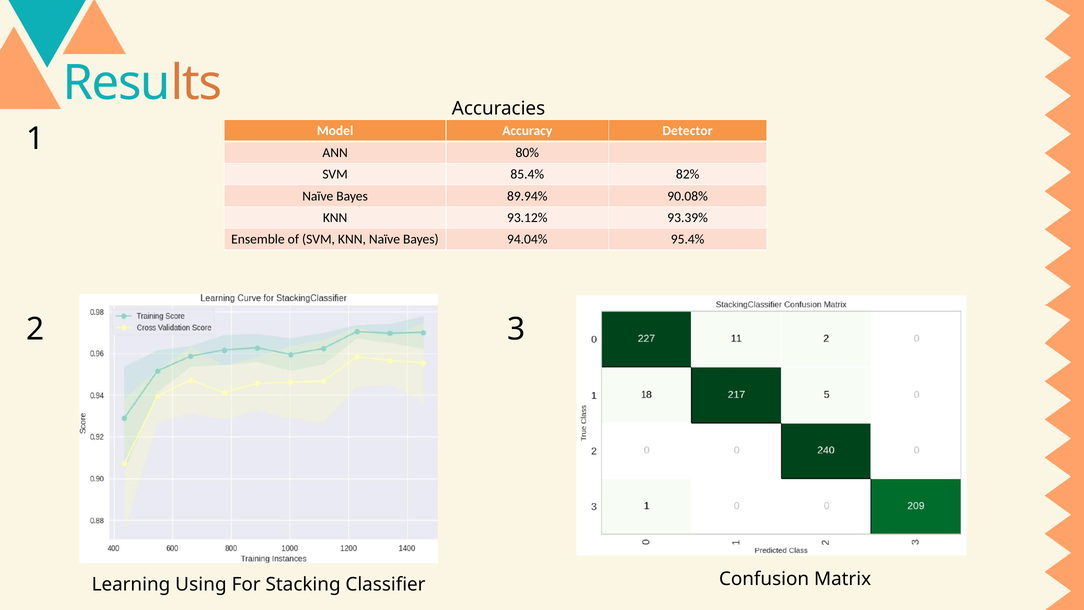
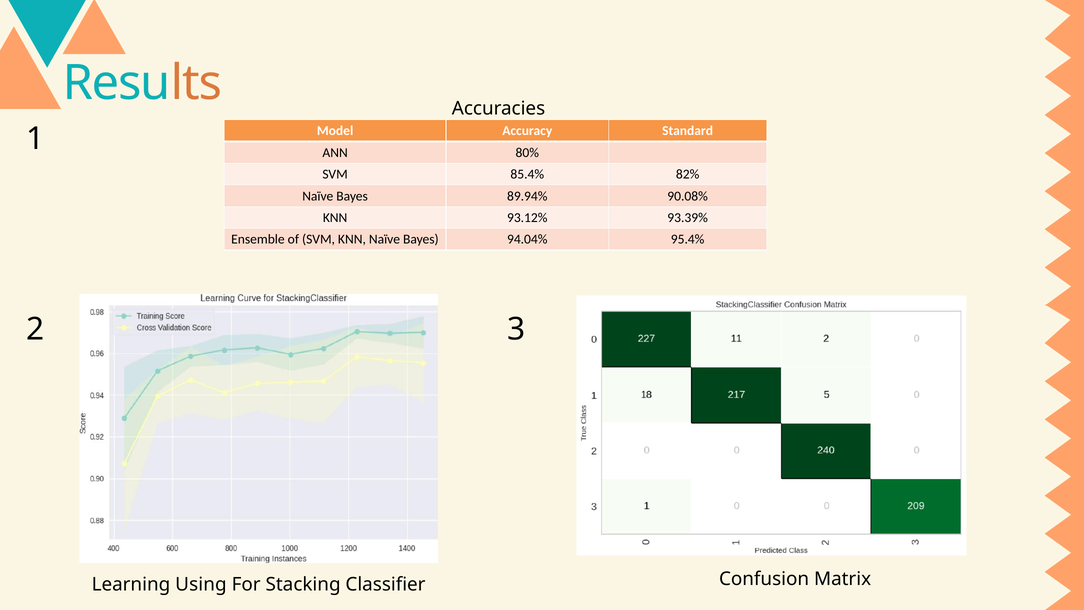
Detector: Detector -> Standard (688, 131)
